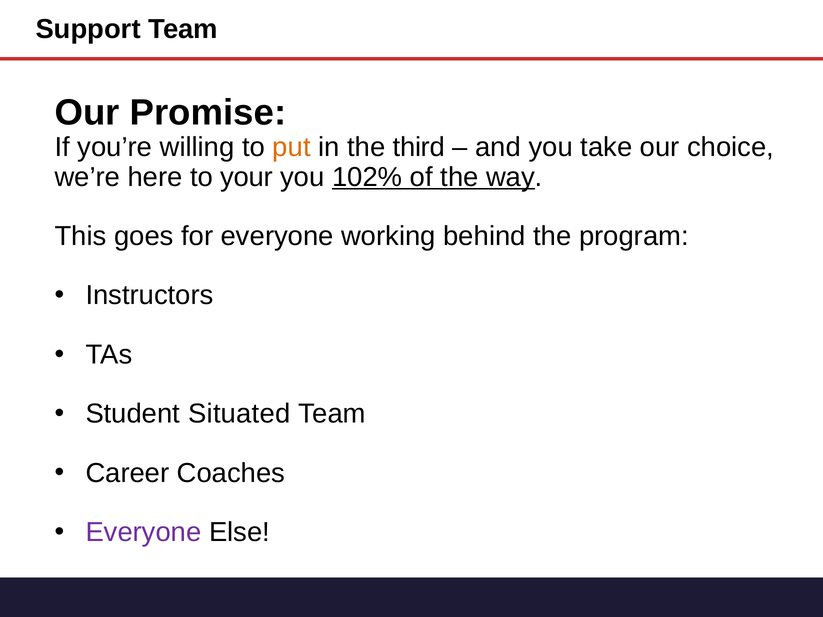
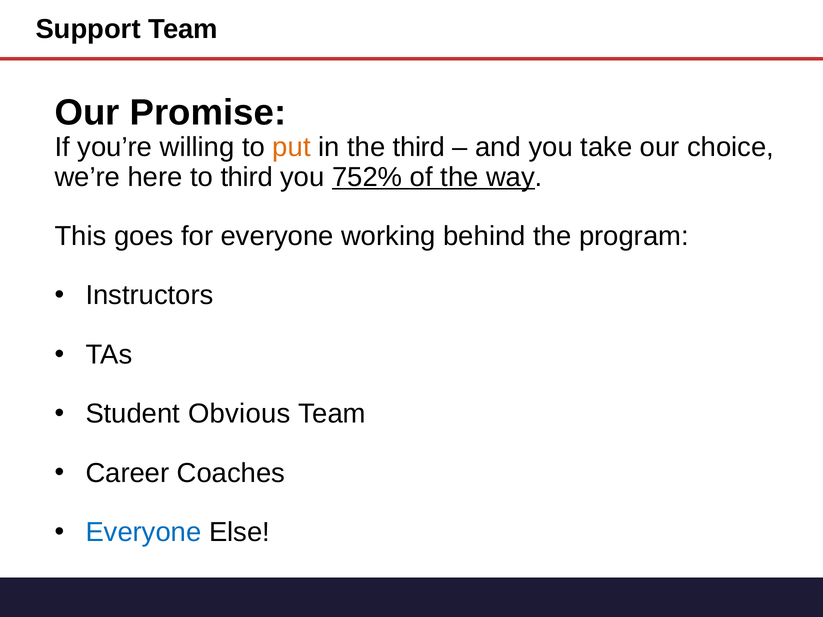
to your: your -> third (247, 177)
102%: 102% -> 752% (367, 177)
Situated: Situated -> Obvious (239, 414)
Everyone colour: purple -> blue (143, 532)
